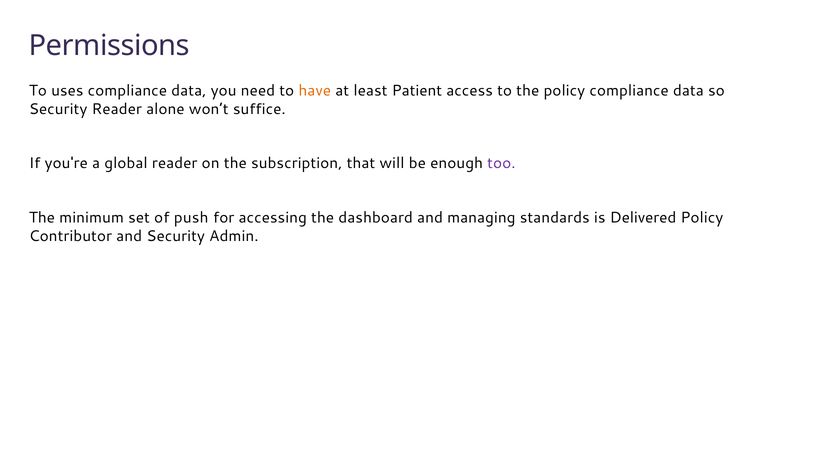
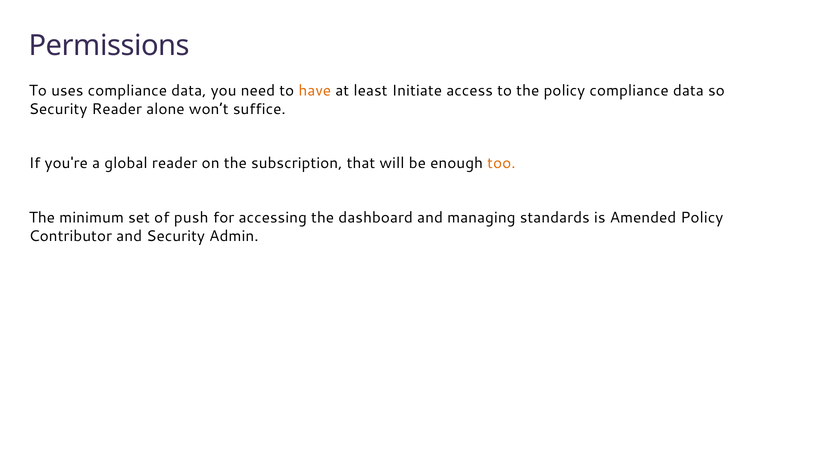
Patient: Patient -> Initiate (417, 91)
too colour: purple -> orange (501, 164)
Delivered: Delivered -> Amended (643, 218)
